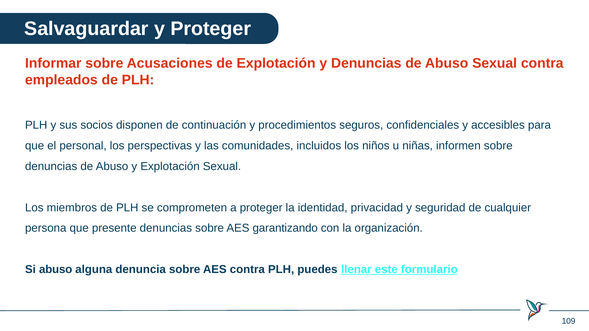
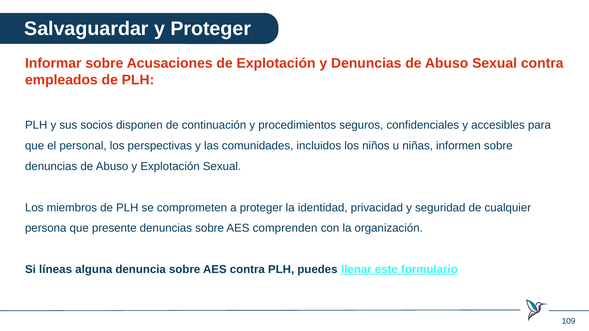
garantizando: garantizando -> comprenden (285, 228)
Si abuso: abuso -> líneas (56, 270)
